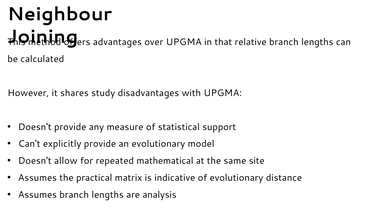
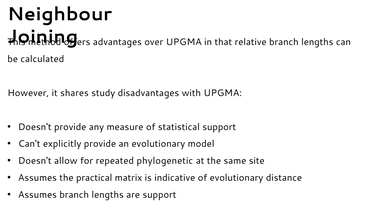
mathematical: mathematical -> phylogenetic (165, 161)
are analysis: analysis -> support (159, 195)
